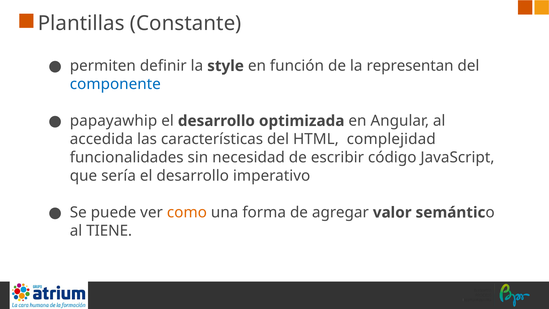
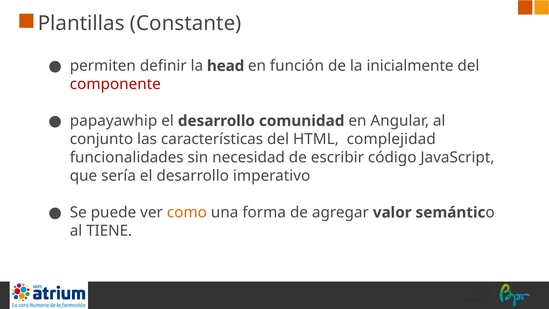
style: style -> head (226, 66)
representan: representan -> inicialmente (410, 66)
componente colour: blue -> red (115, 84)
optimizada: optimizada -> comunidad (302, 121)
accedida: accedida -> conjunto (101, 139)
